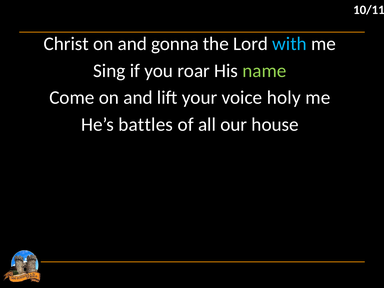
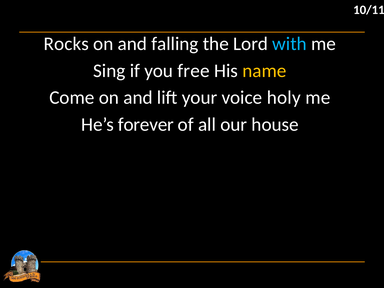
Christ: Christ -> Rocks (66, 44)
gonna: gonna -> falling (175, 44)
roar: roar -> free (193, 71)
name colour: light green -> yellow (264, 71)
battles: battles -> forever (146, 125)
